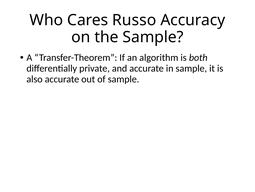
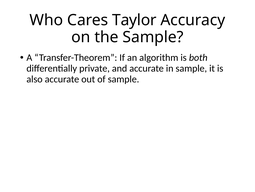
Russo: Russo -> Taylor (134, 20)
